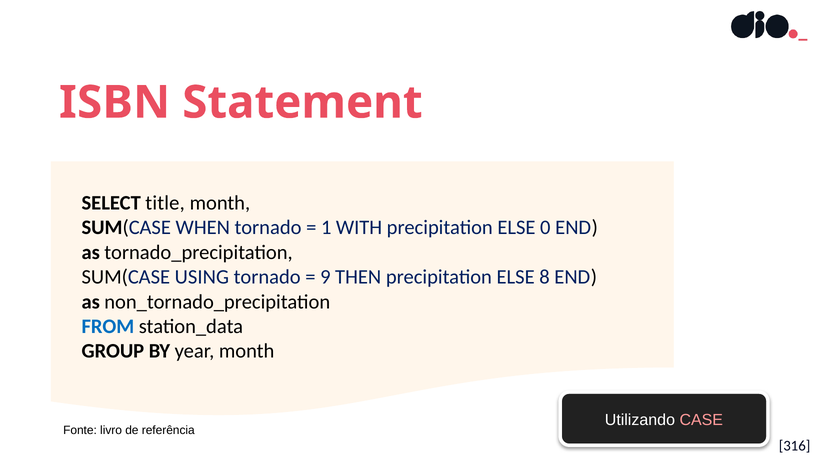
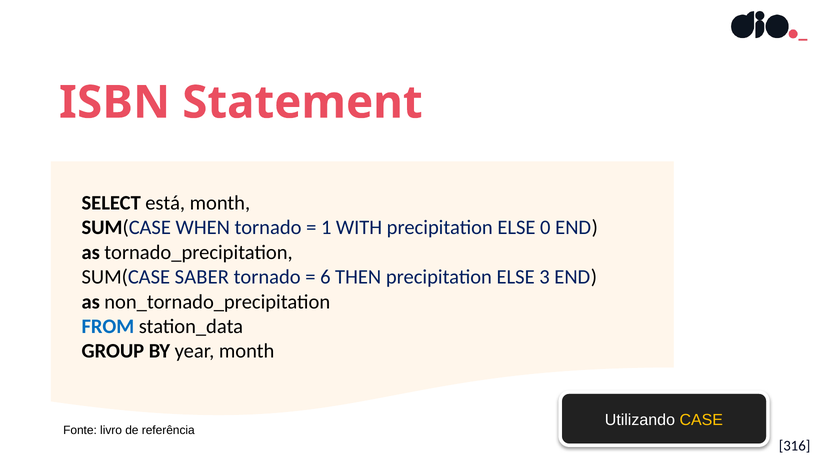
title: title -> está (165, 203)
USING: USING -> SABER (202, 277)
9: 9 -> 6 (325, 277)
8: 8 -> 3 (544, 277)
CASE colour: pink -> yellow (701, 419)
